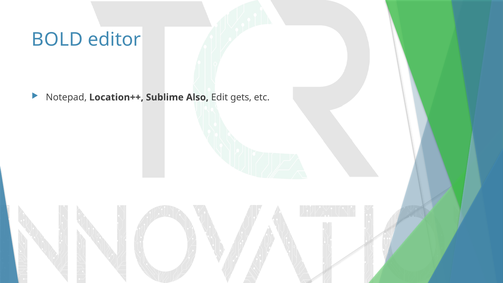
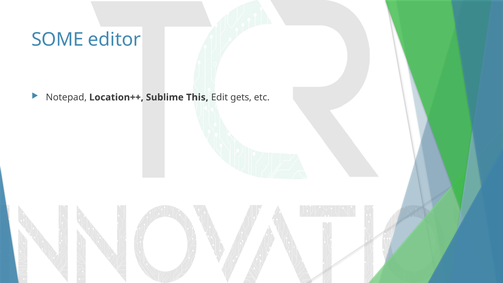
BOLD: BOLD -> SOME (57, 40)
Also: Also -> This (197, 97)
